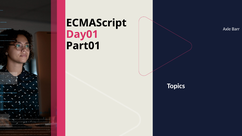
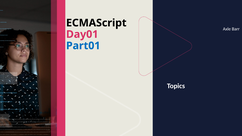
Part01 colour: black -> blue (83, 46)
